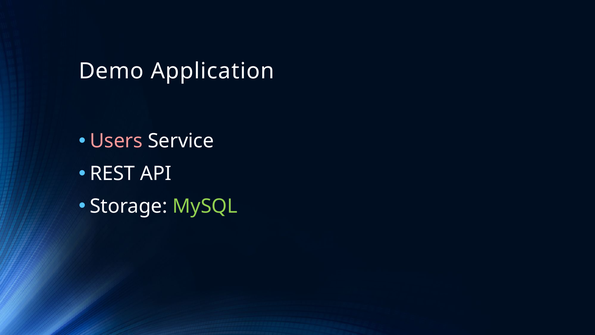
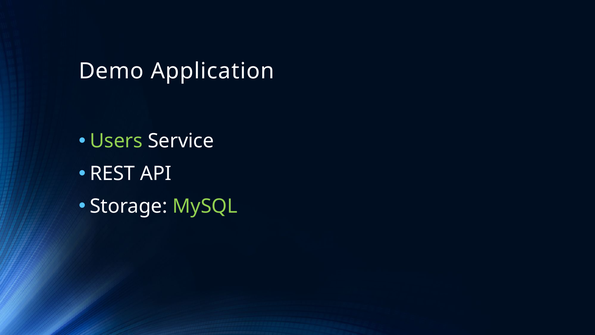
Users colour: pink -> light green (116, 141)
